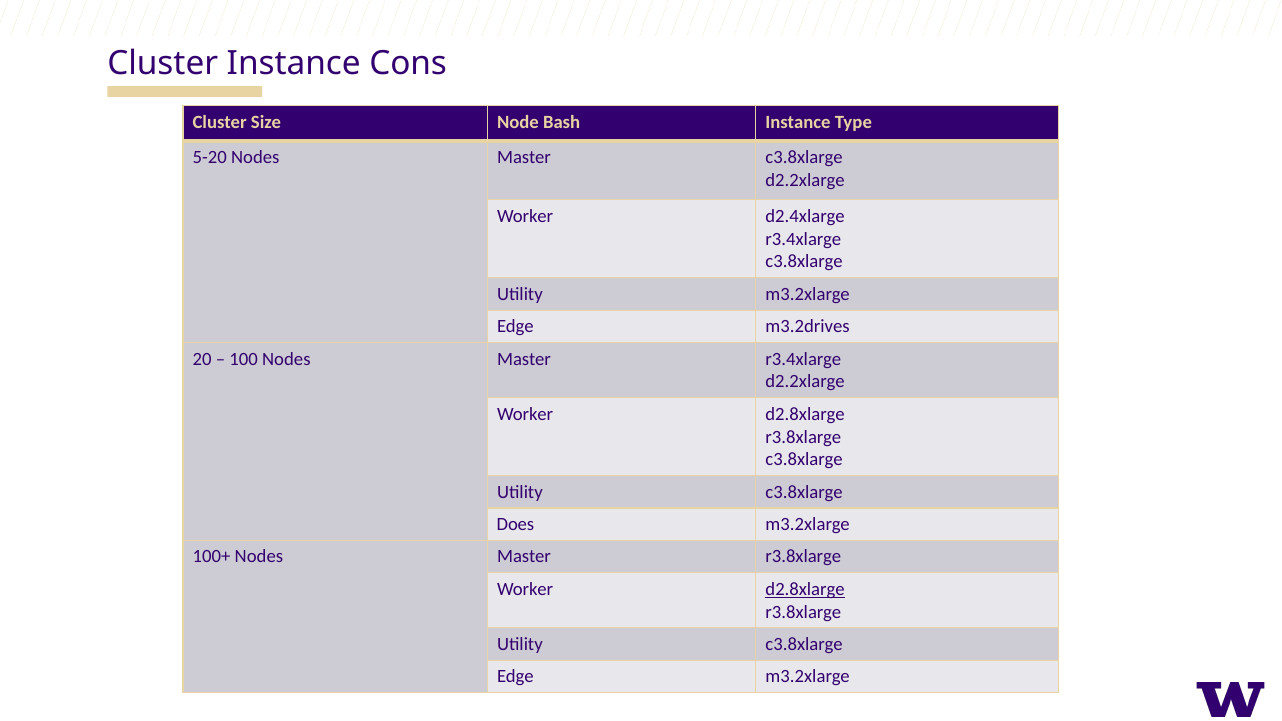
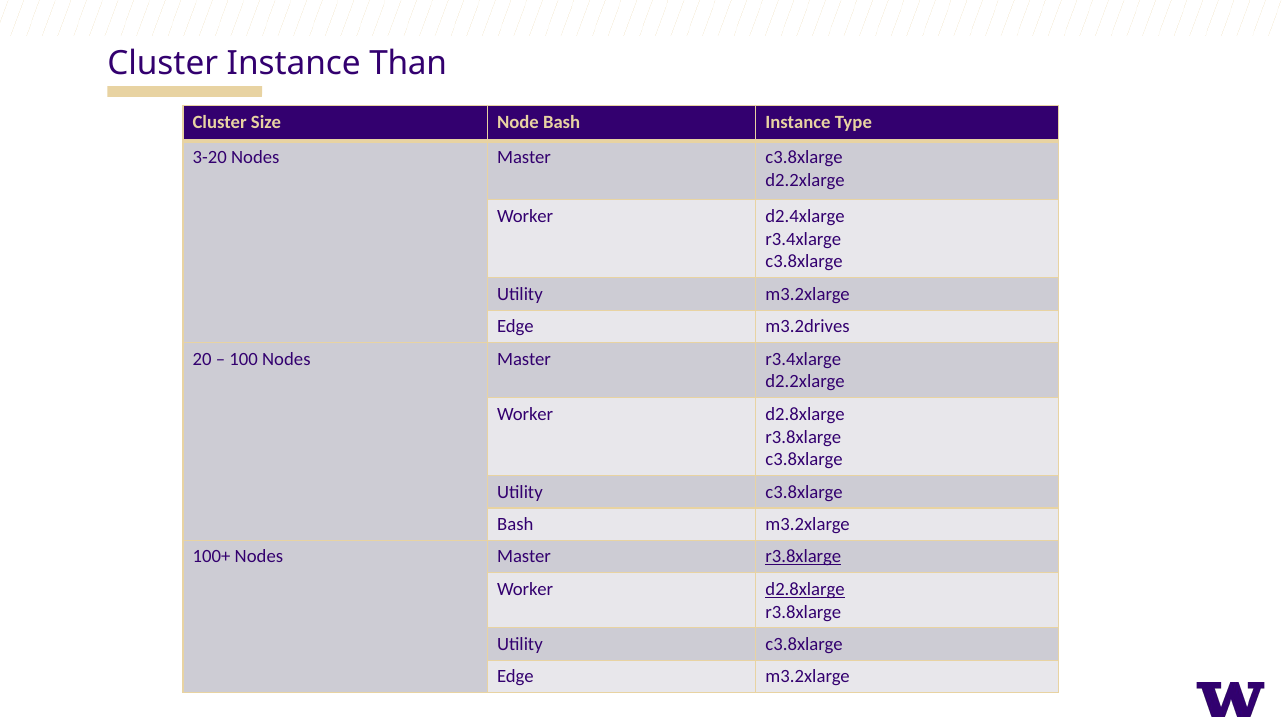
Cons: Cons -> Than (408, 63)
5-20: 5-20 -> 3-20 (210, 158)
Does: Does -> Bash (515, 525)
r3.8xlarge underline: none -> present (803, 557)
